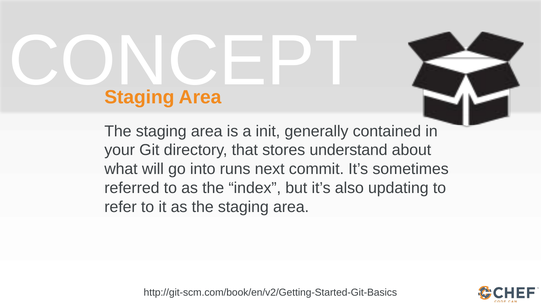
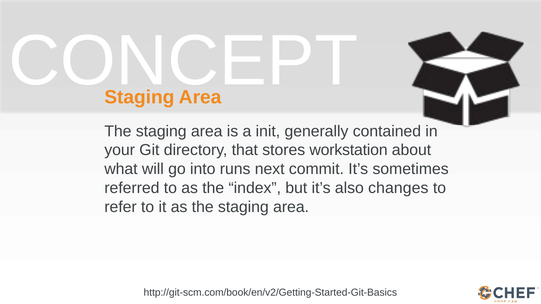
understand: understand -> workstation (349, 150)
updating: updating -> changes (398, 188)
